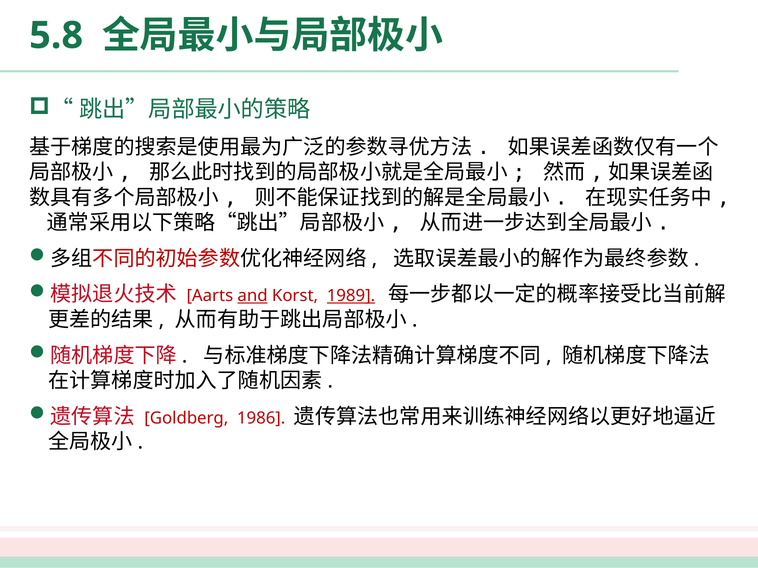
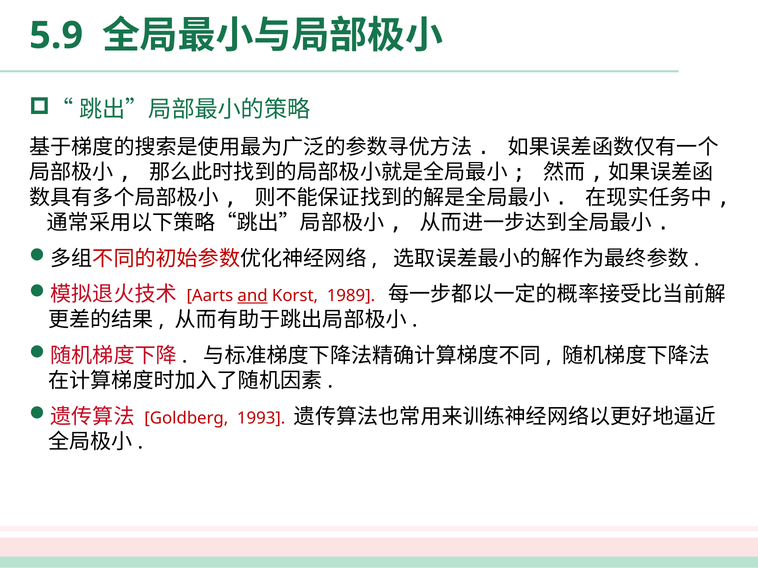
5.8: 5.8 -> 5.9 (56, 36)
1989 underline: present -> none (351, 296)
1986: 1986 -> 1993 (261, 418)
